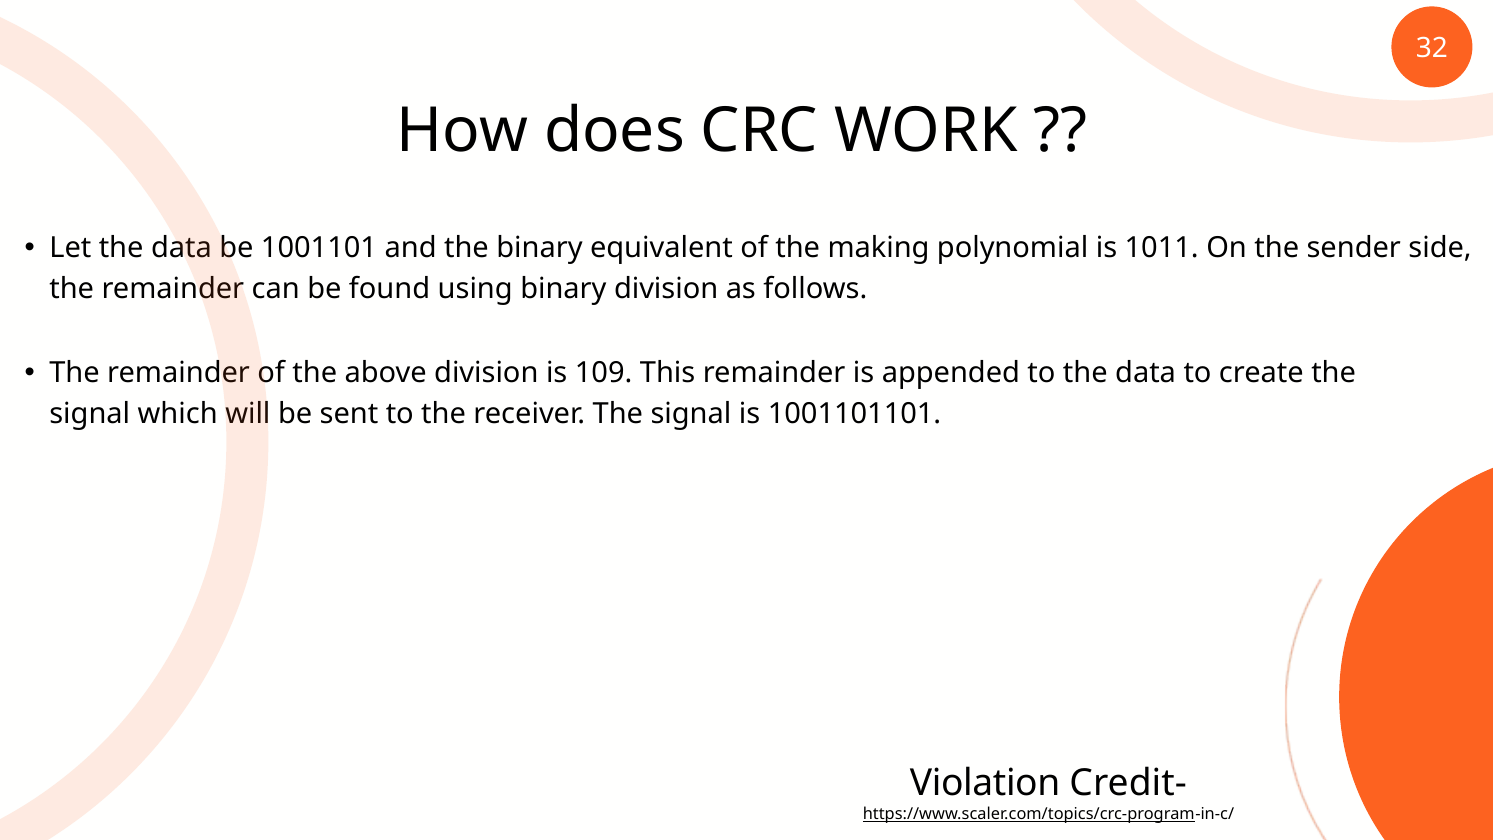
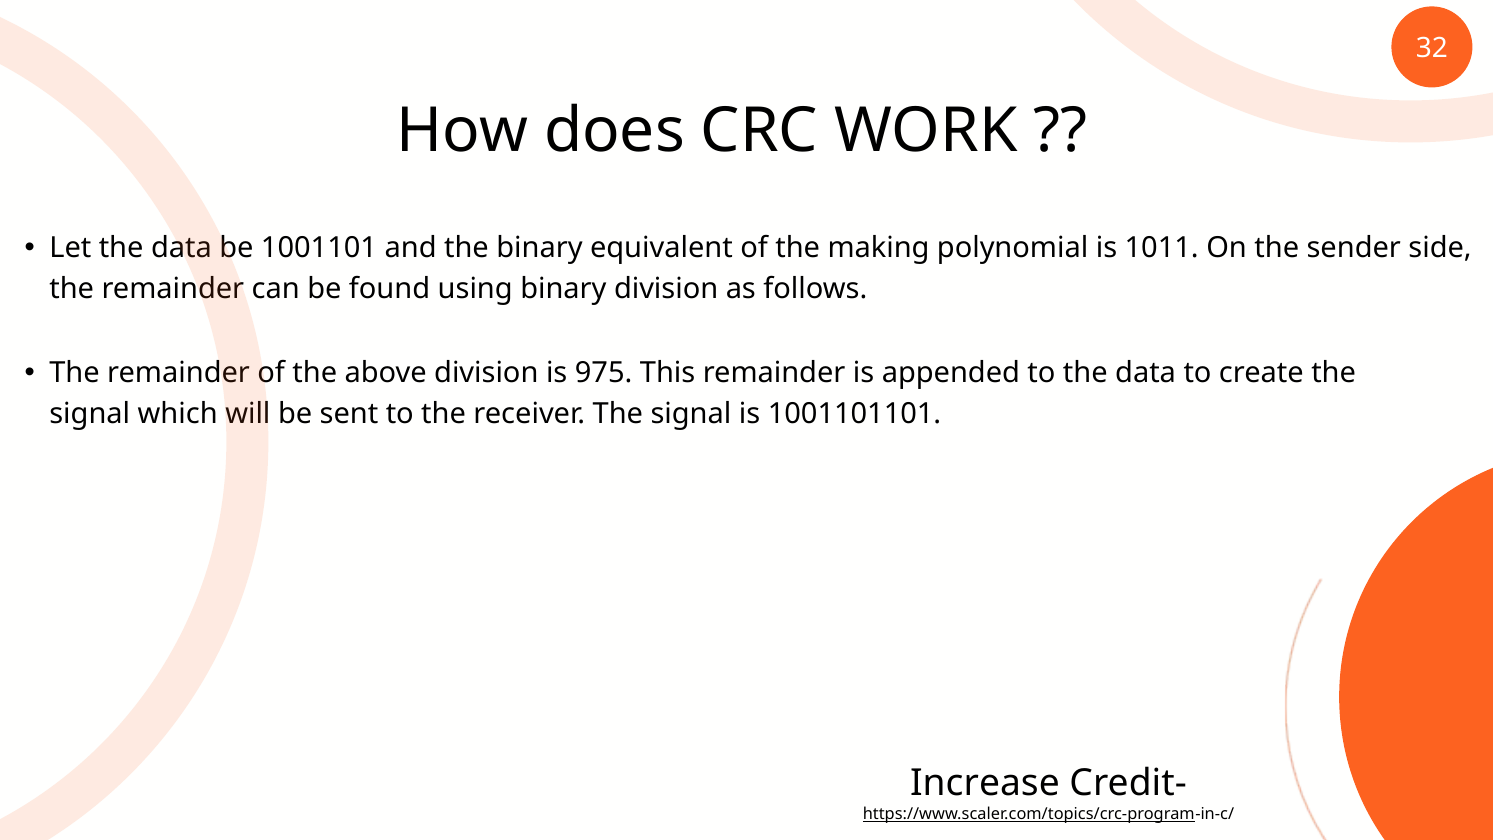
109: 109 -> 975 (604, 373)
Violation: Violation -> Increase (985, 783)
